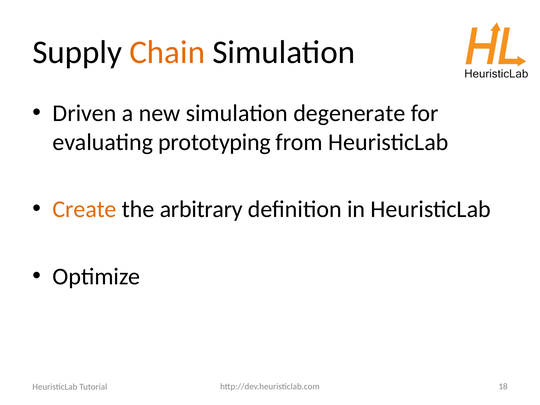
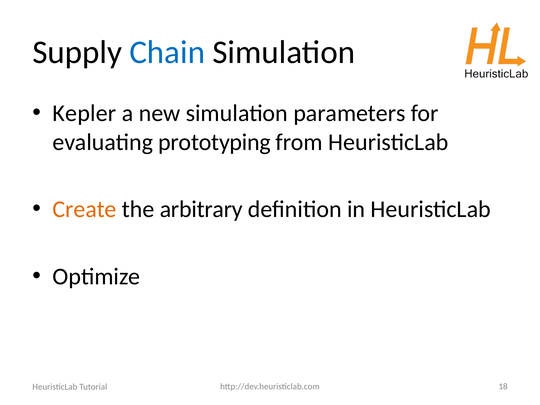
Chain colour: orange -> blue (167, 52)
Driven: Driven -> Kepler (84, 113)
degenerate: degenerate -> parameters (349, 113)
